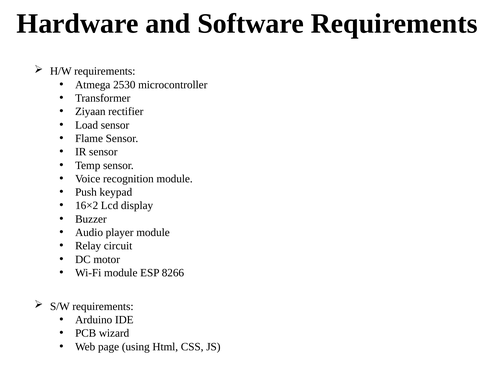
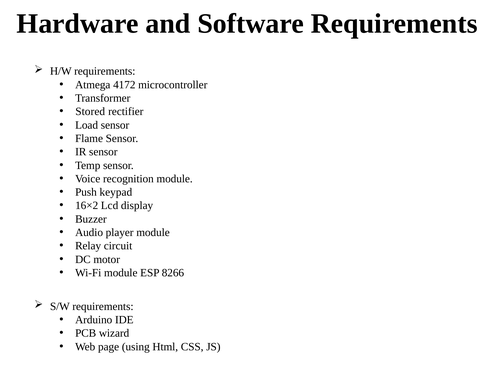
2530: 2530 -> 4172 (124, 85)
Ziyaan: Ziyaan -> Stored (90, 111)
